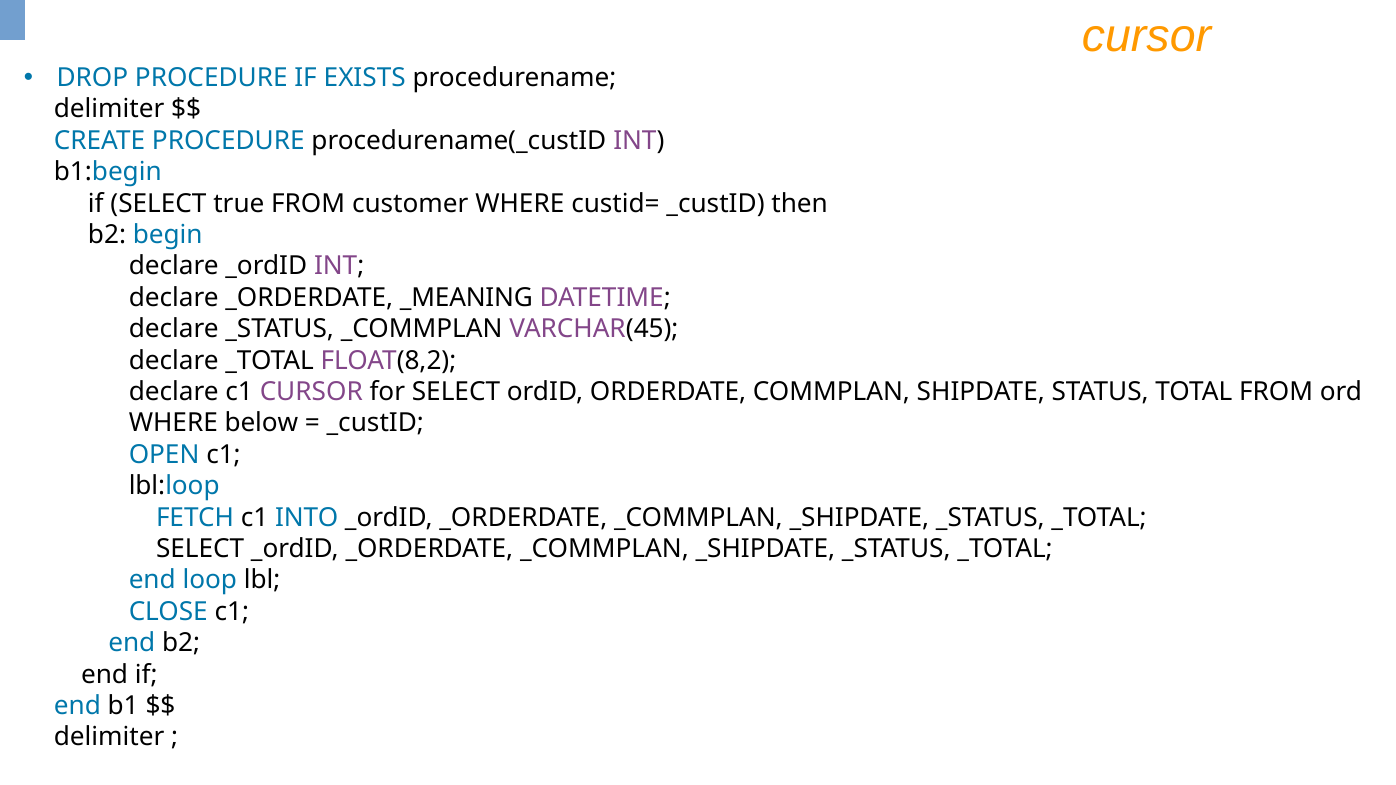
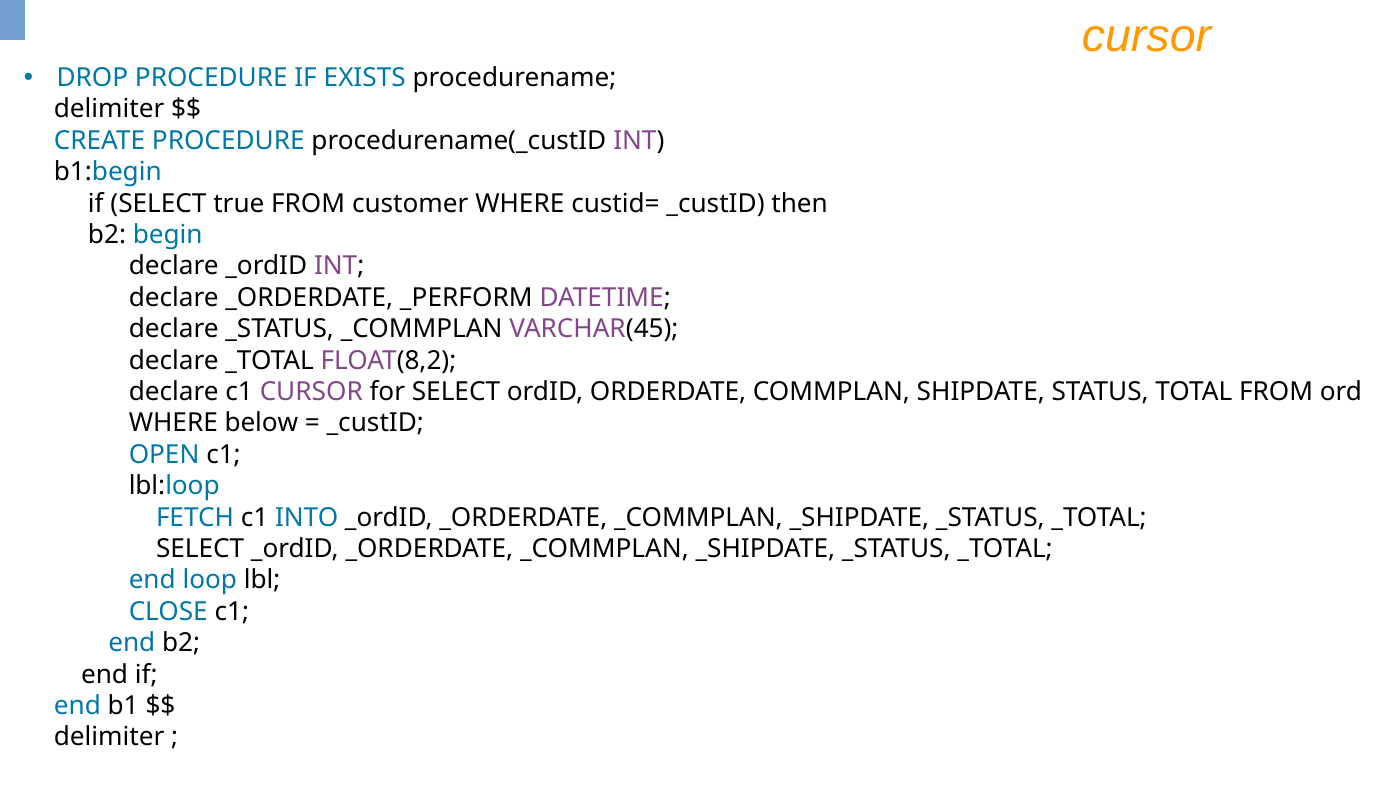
_MEANING: _MEANING -> _PERFORM (466, 298)
